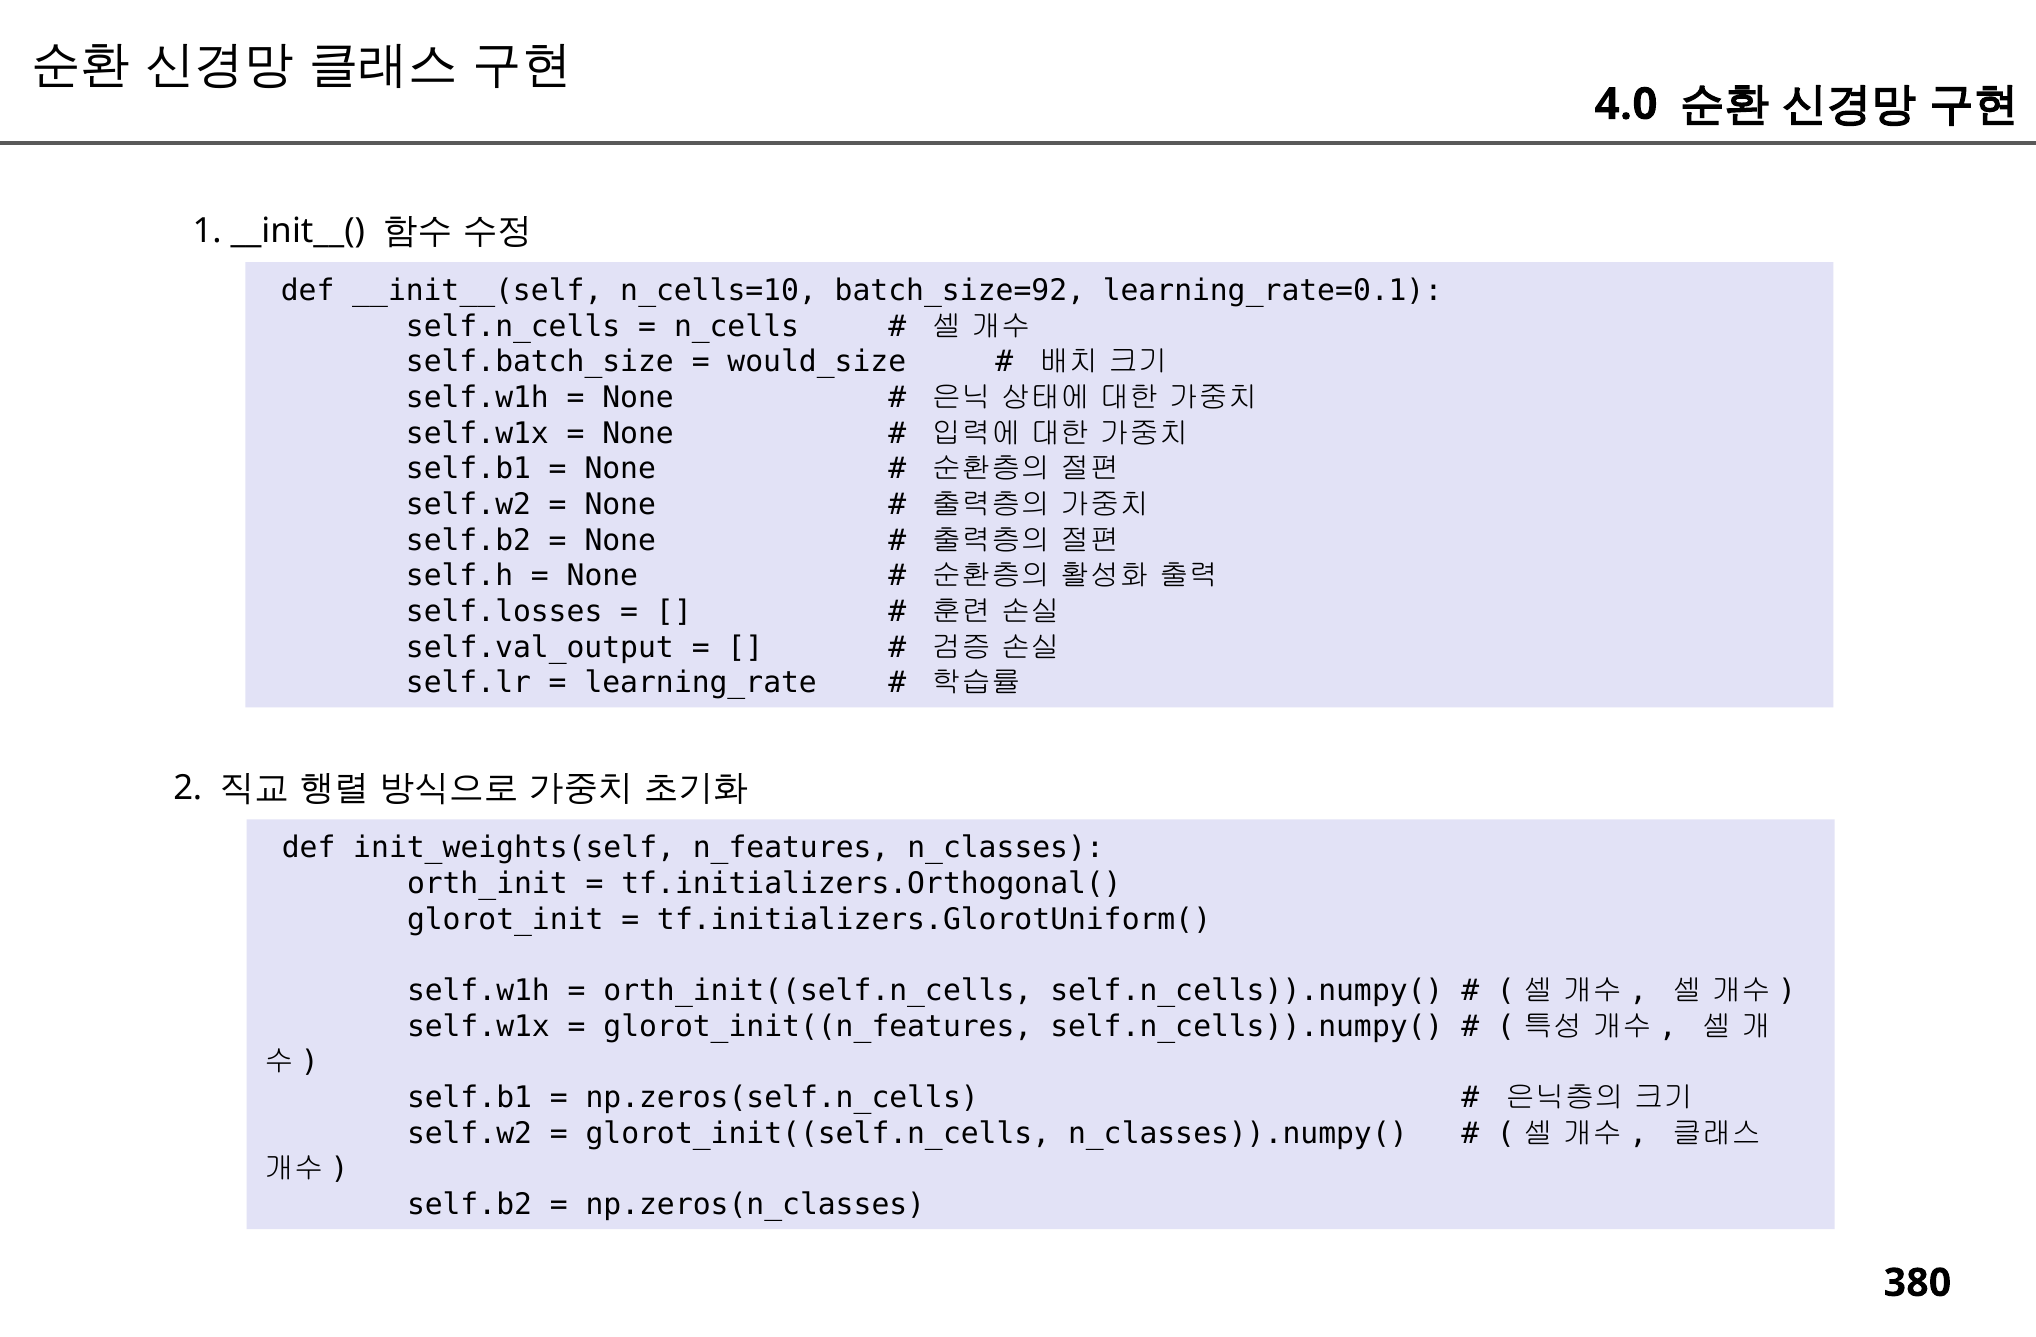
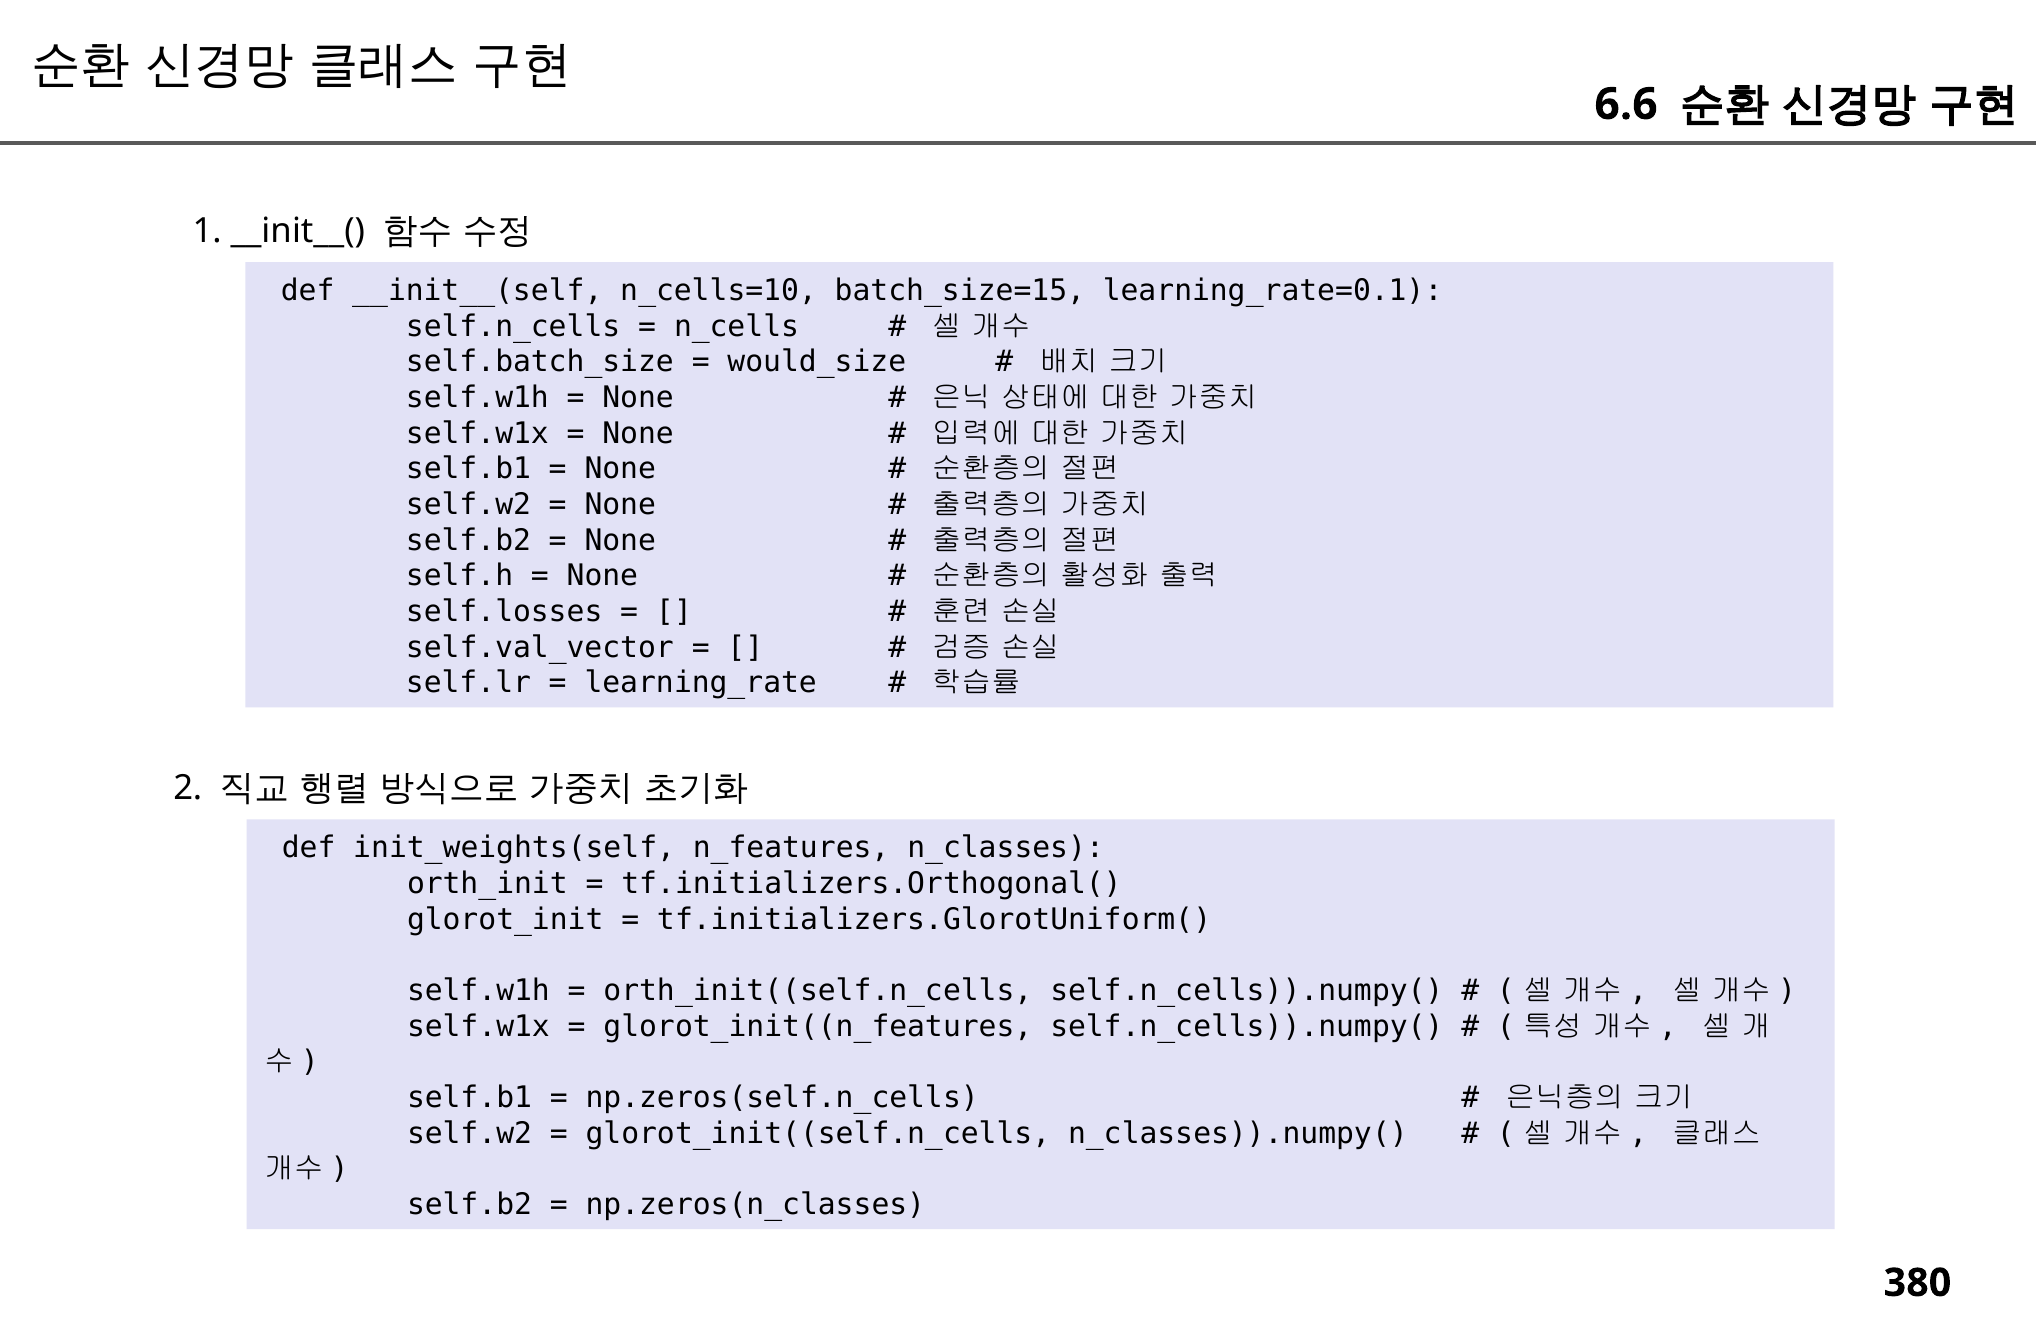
4.0: 4.0 -> 6.6 (1626, 104)
batch_size=92: batch_size=92 -> batch_size=15 (960, 291)
self.val_output: self.val_output -> self.val_vector (540, 647)
